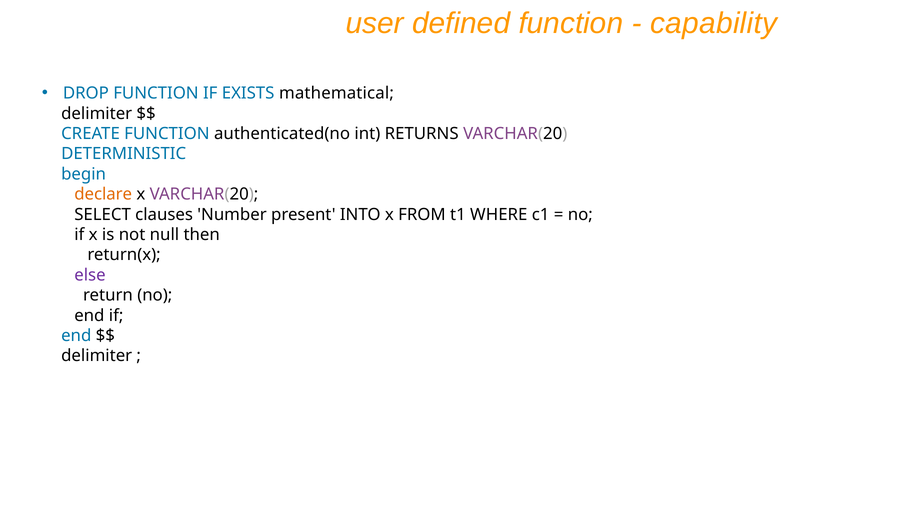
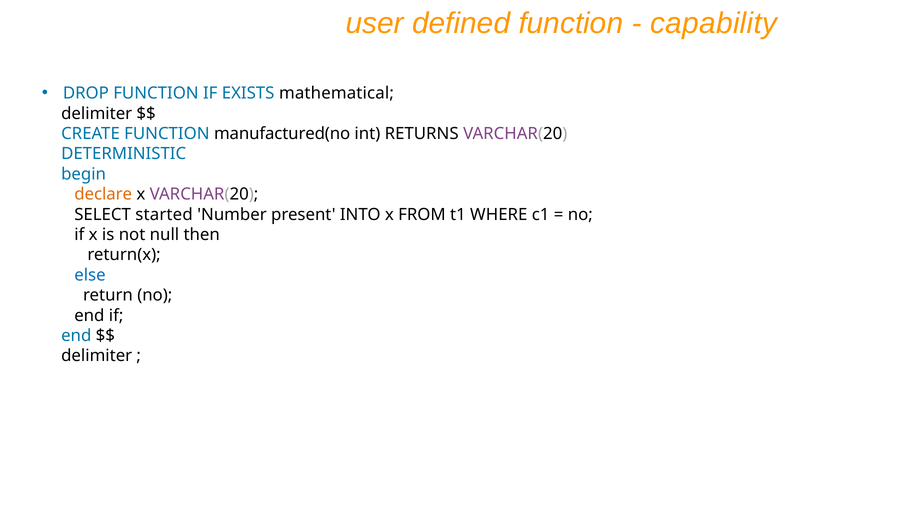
authenticated(no: authenticated(no -> manufactured(no (282, 134)
clauses: clauses -> started (164, 214)
else colour: purple -> blue (90, 275)
